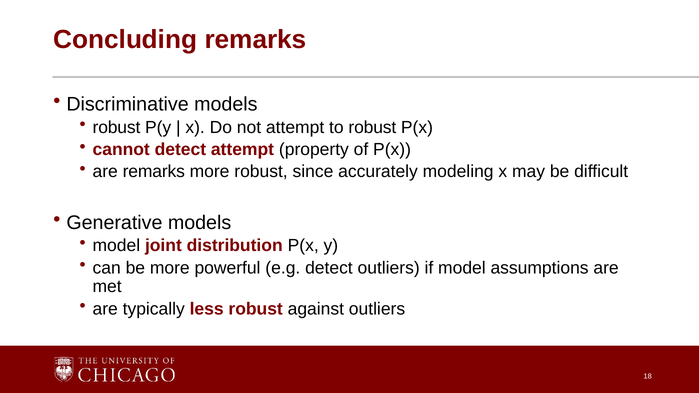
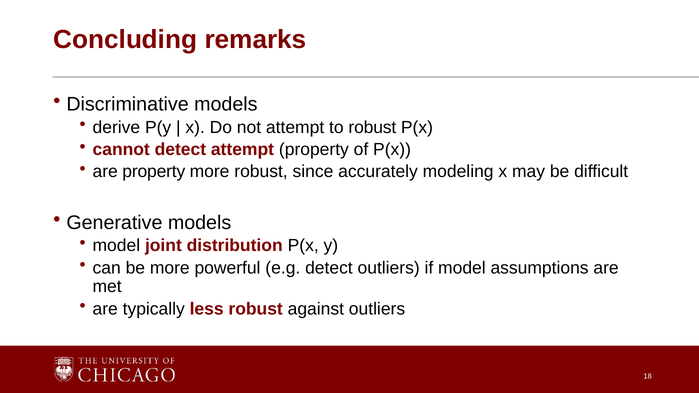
robust: robust -> derive (116, 127)
are remarks: remarks -> property (154, 172)
